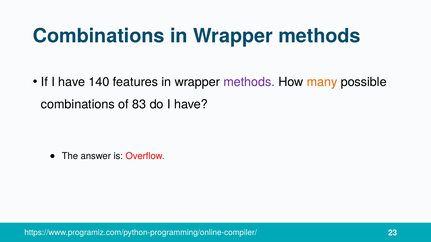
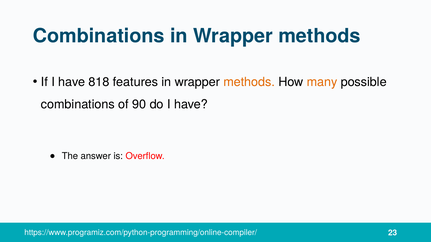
140: 140 -> 818 (99, 82)
methods colour: purple -> orange (249, 82)
83: 83 -> 90 (139, 105)
